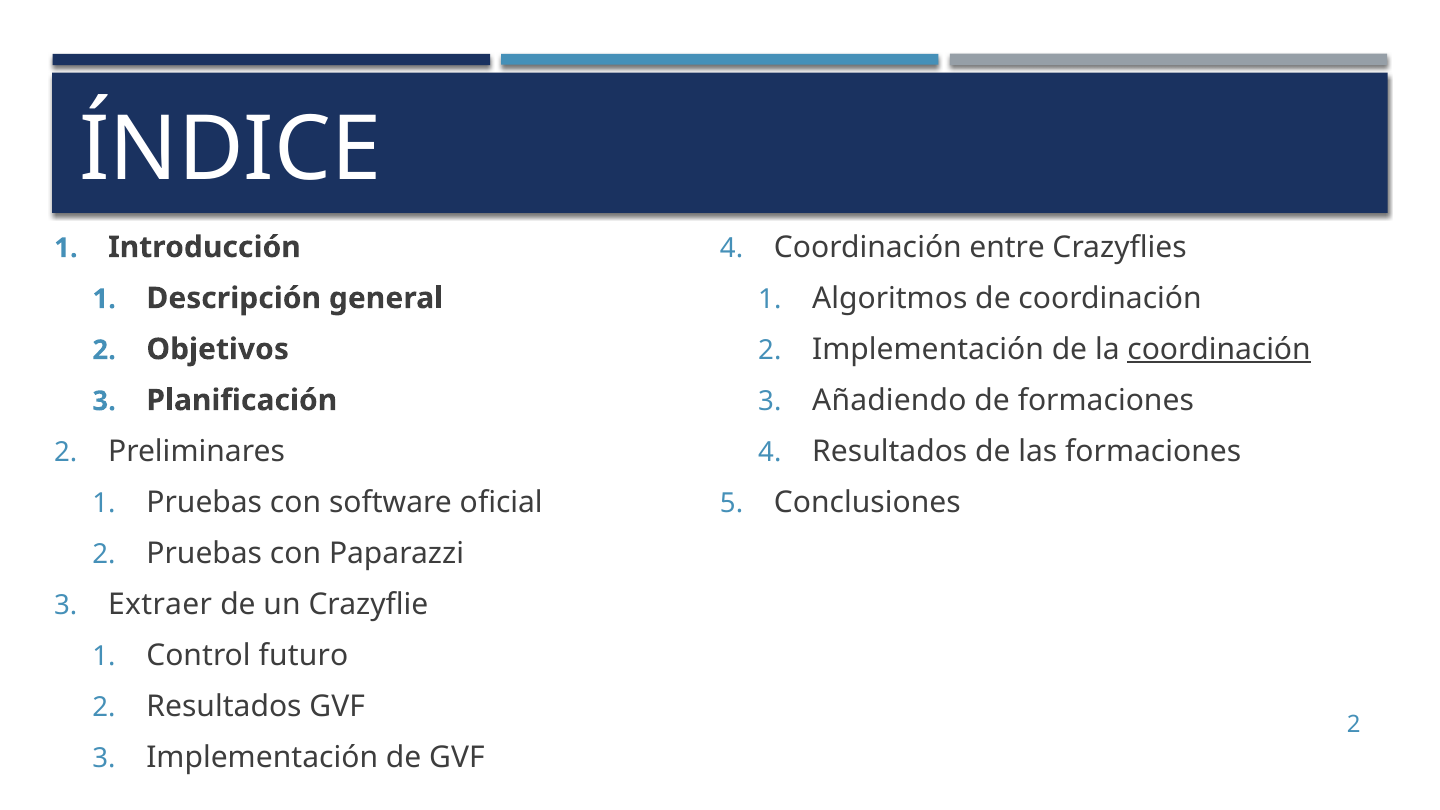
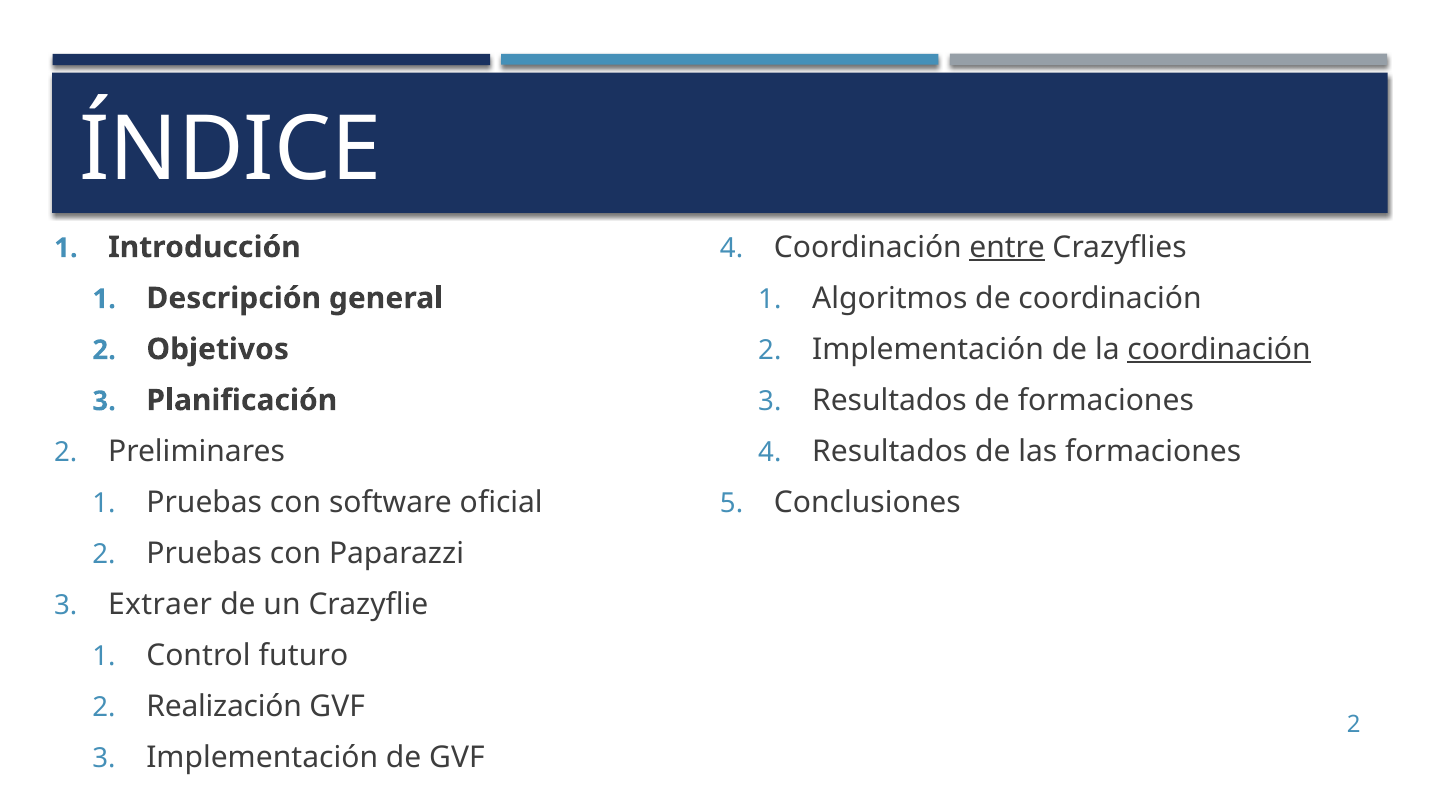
entre underline: none -> present (1007, 247)
Añadiendo: Añadiendo -> Resultados (889, 400)
2 Resultados: Resultados -> Realización (224, 706)
